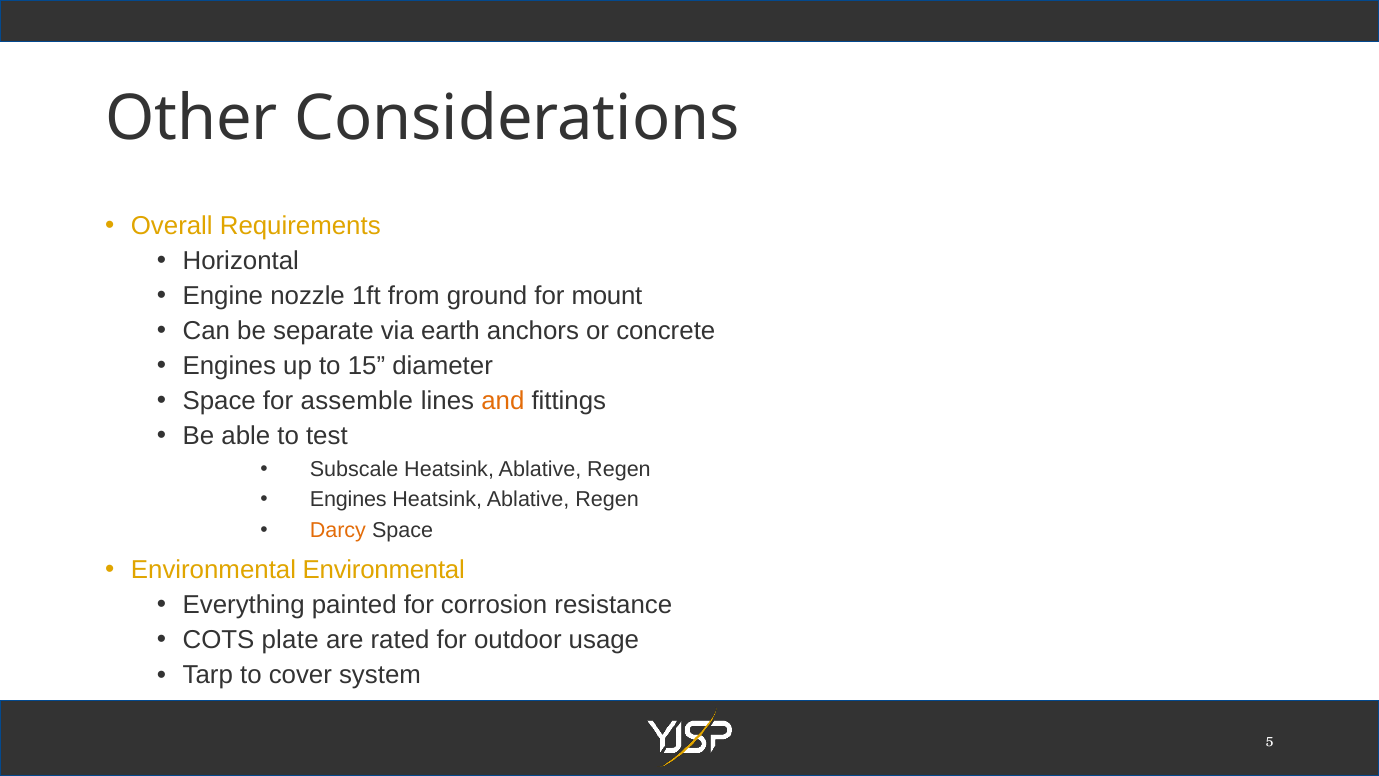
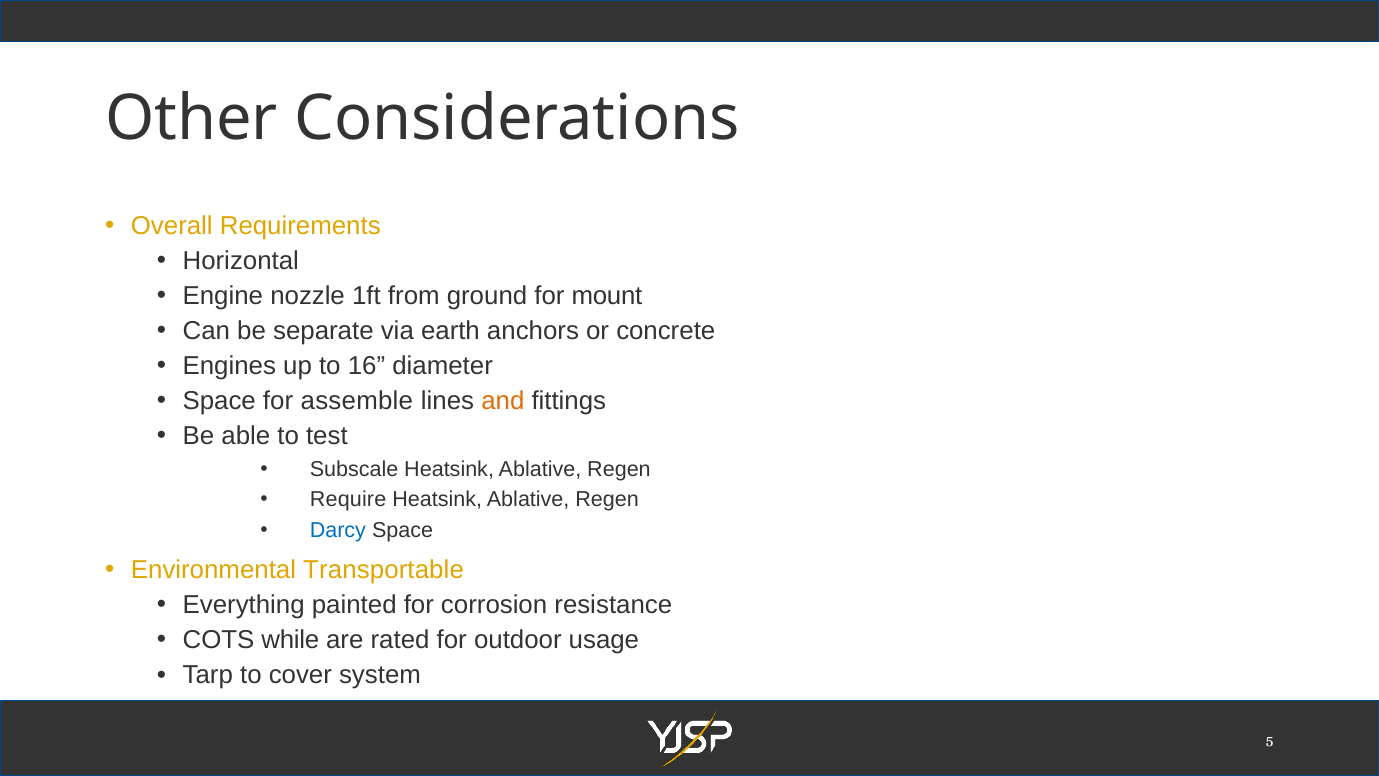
15: 15 -> 16 (367, 366)
Engines: Engines -> Require (348, 499)
Darcy colour: orange -> blue (338, 530)
Environmental Environmental: Environmental -> Transportable (384, 570)
plate: plate -> while (290, 640)
